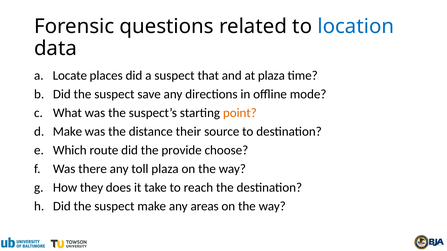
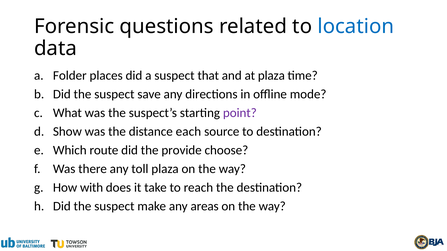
Locate: Locate -> Folder (70, 76)
point colour: orange -> purple (240, 113)
Make: Make -> Show (67, 132)
their: their -> each (188, 132)
they: they -> with (92, 188)
